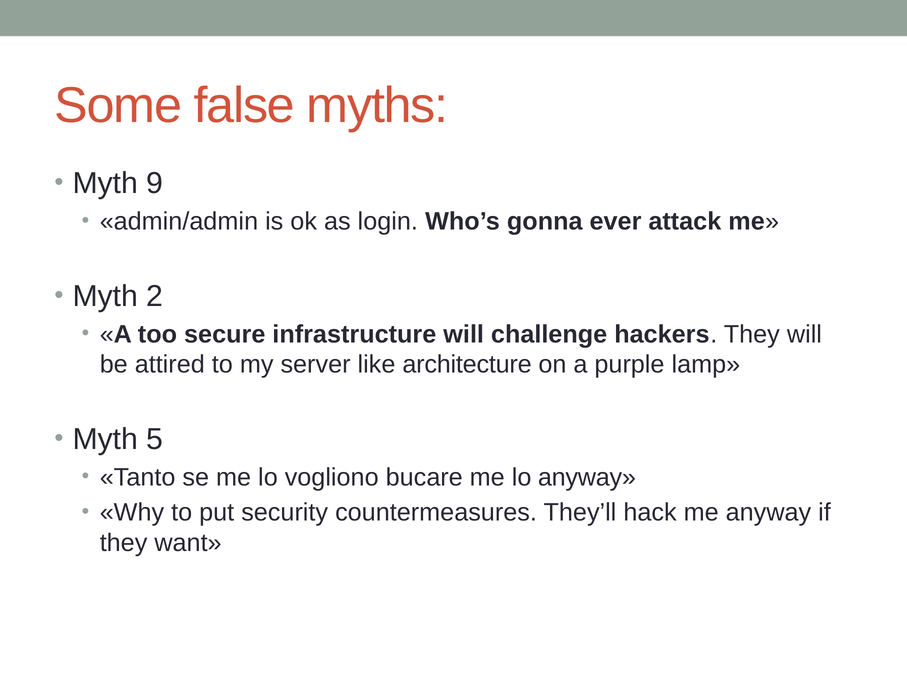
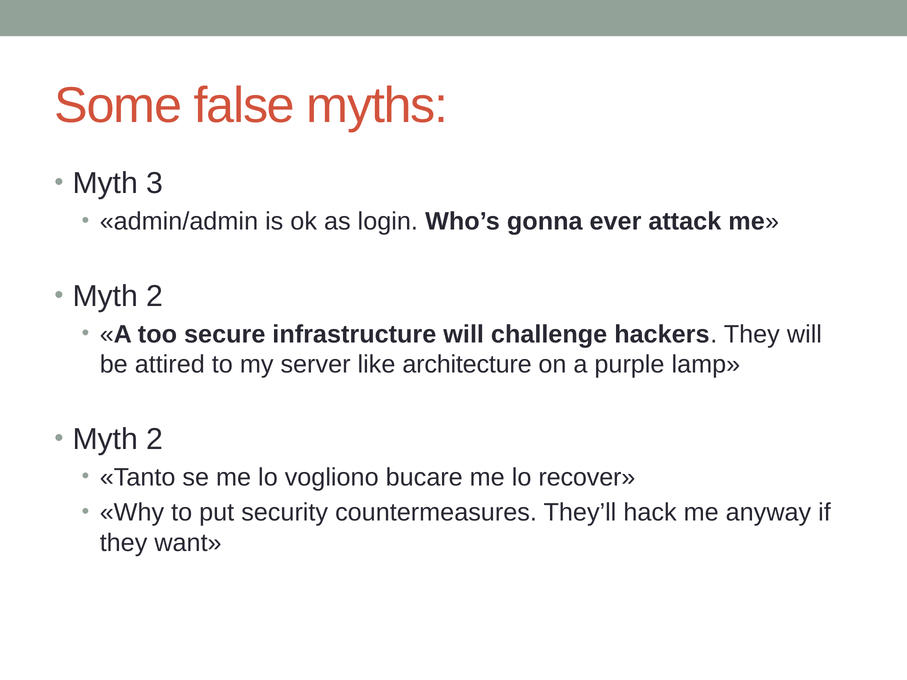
9: 9 -> 3 (155, 184)
5: 5 -> 2 (155, 440)
lo anyway: anyway -> recover (587, 477)
